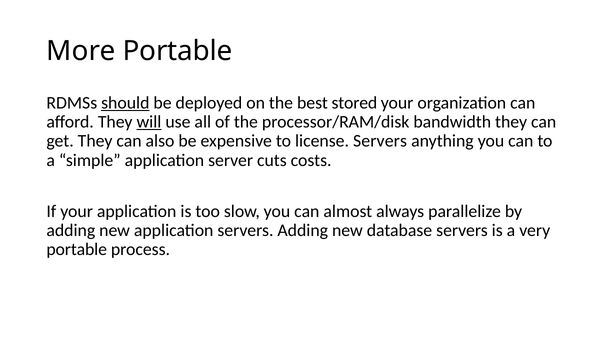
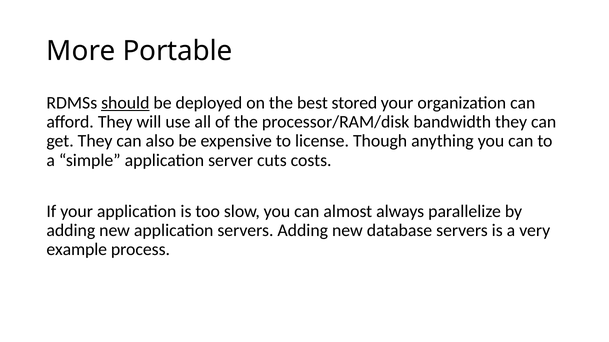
will underline: present -> none (149, 122)
license Servers: Servers -> Though (380, 141)
portable: portable -> example (77, 250)
